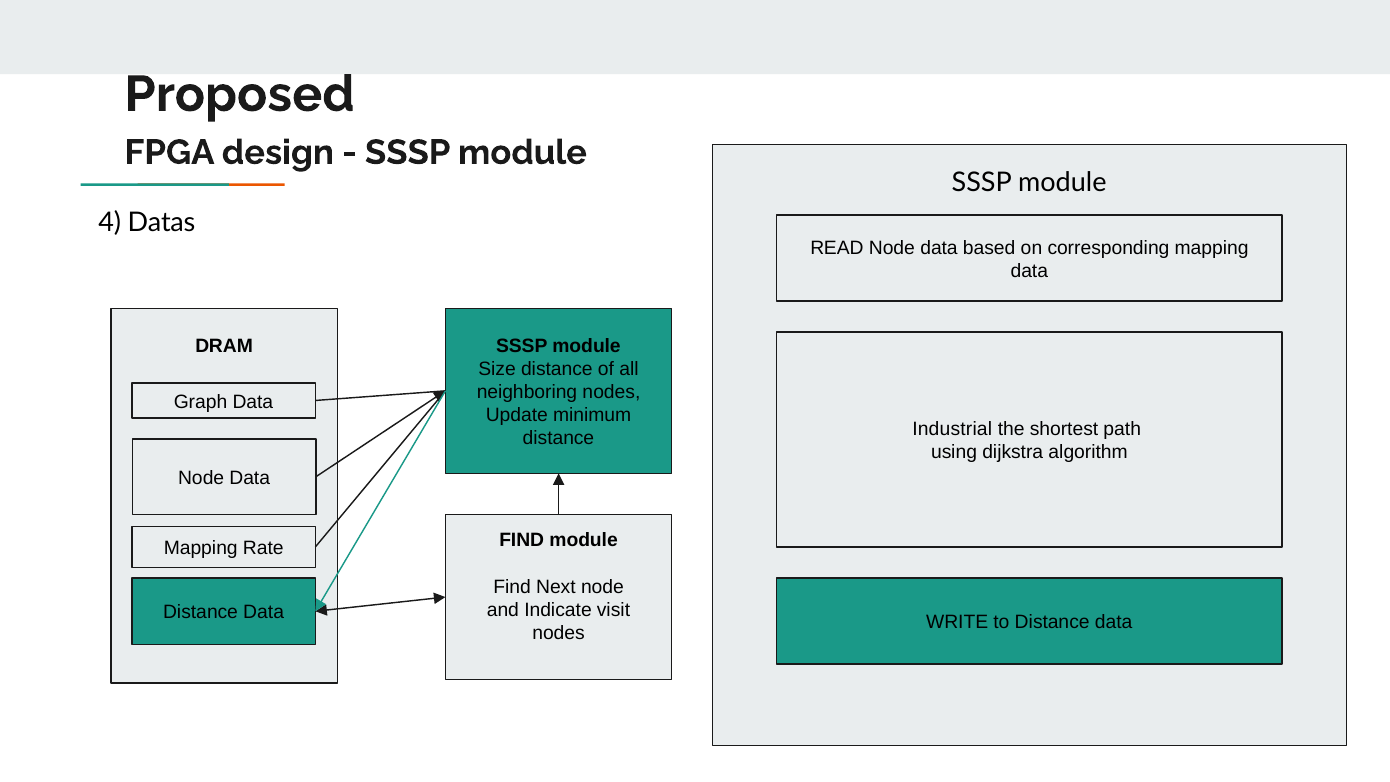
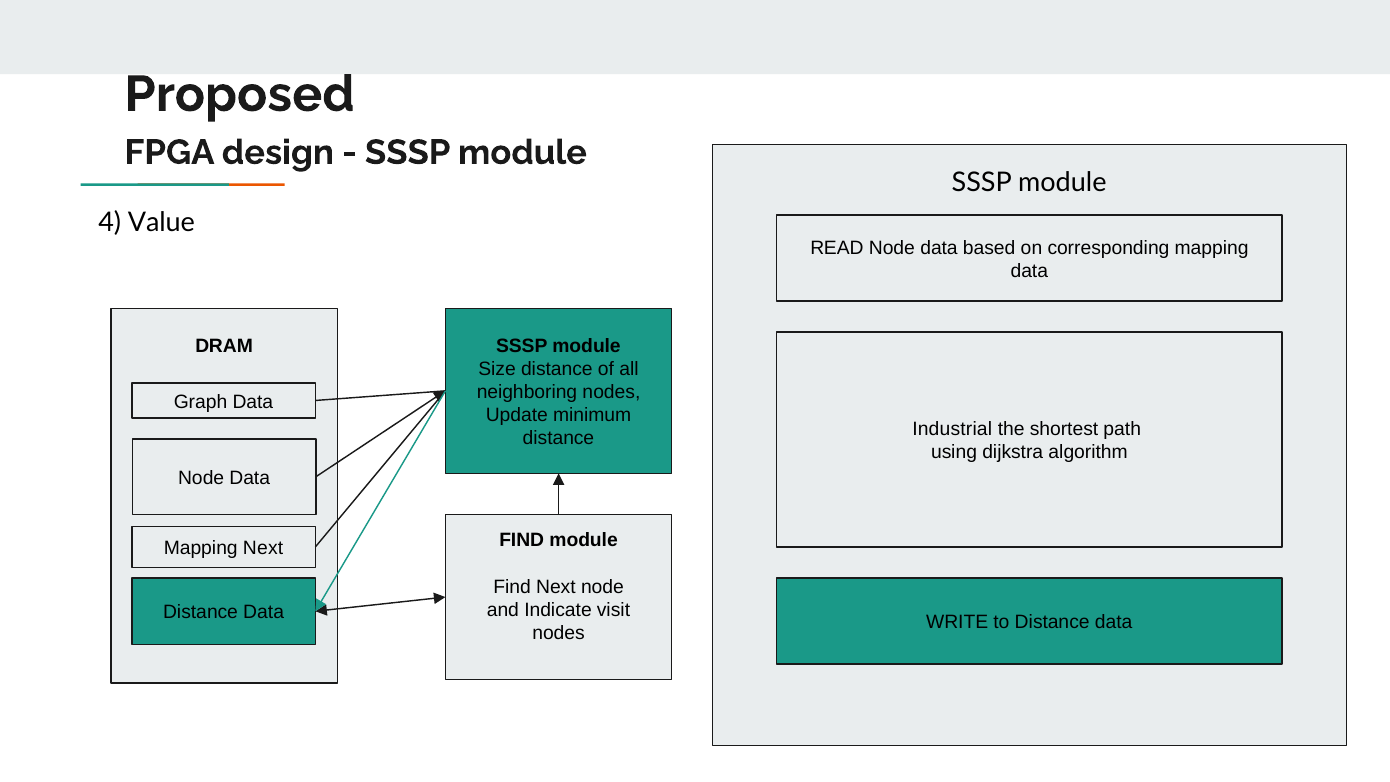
Datas: Datas -> Value (161, 222)
Mapping Rate: Rate -> Next (263, 548)
